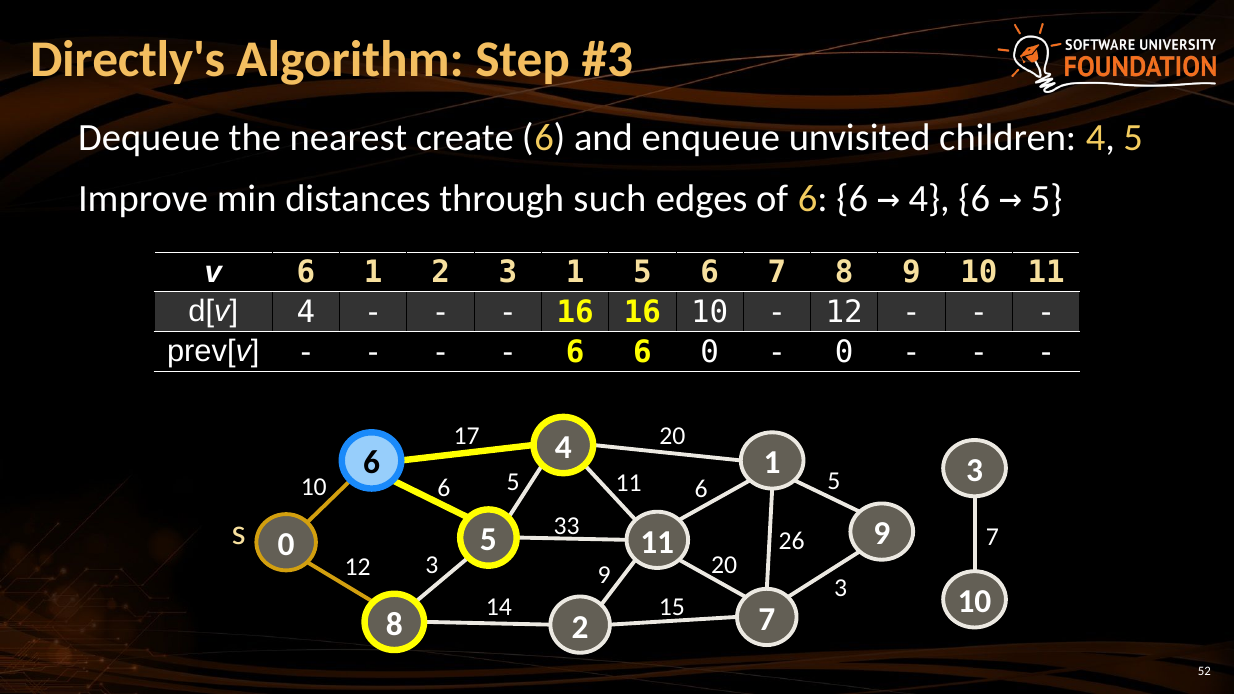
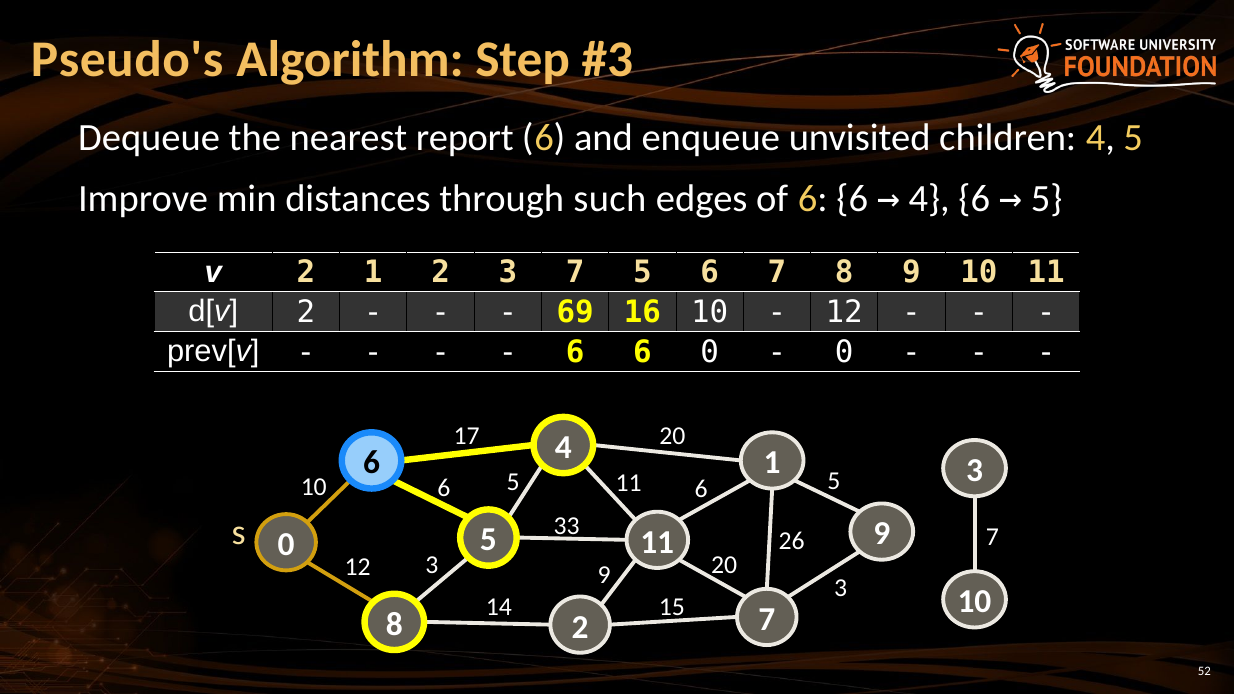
Directly's: Directly's -> Pseudo's (127, 60)
create: create -> report (465, 137)
v 6: 6 -> 2 (306, 273)
3 1: 1 -> 7 (575, 273)
d[v 4: 4 -> 2 (306, 312)
16: 16 -> 69 (575, 312)
